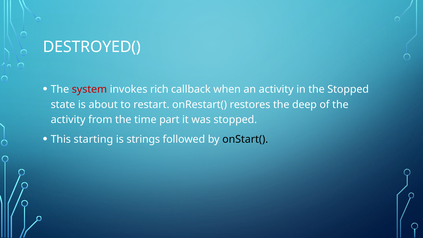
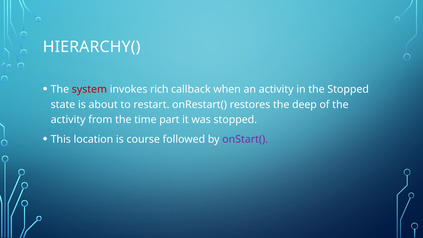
DESTROYED(: DESTROYED( -> HIERARCHY( (92, 47)
starting: starting -> location (93, 139)
strings: strings -> course (143, 139)
onStart( colour: black -> purple (245, 139)
